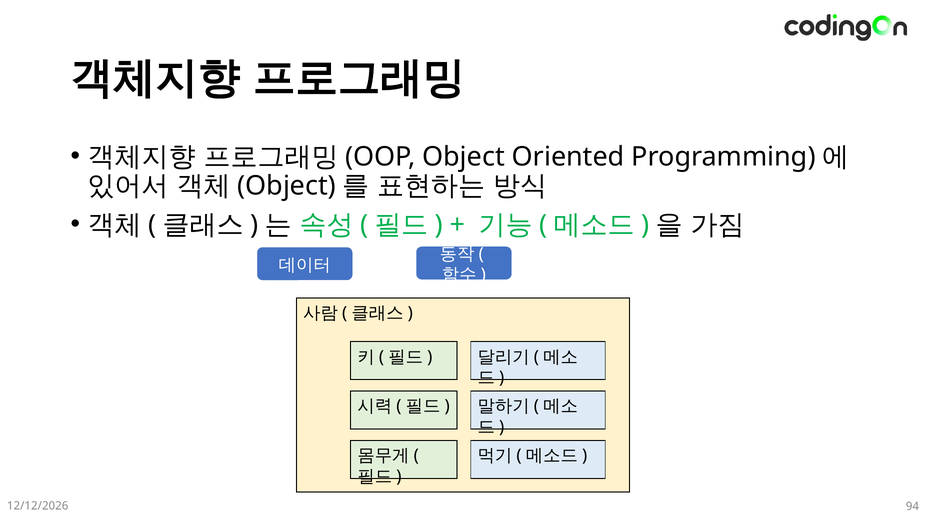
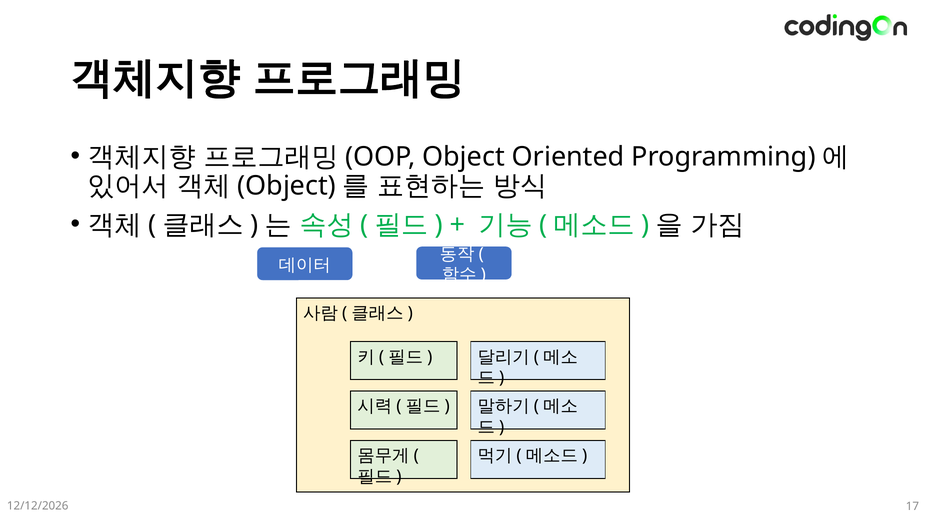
94: 94 -> 17 (912, 506)
